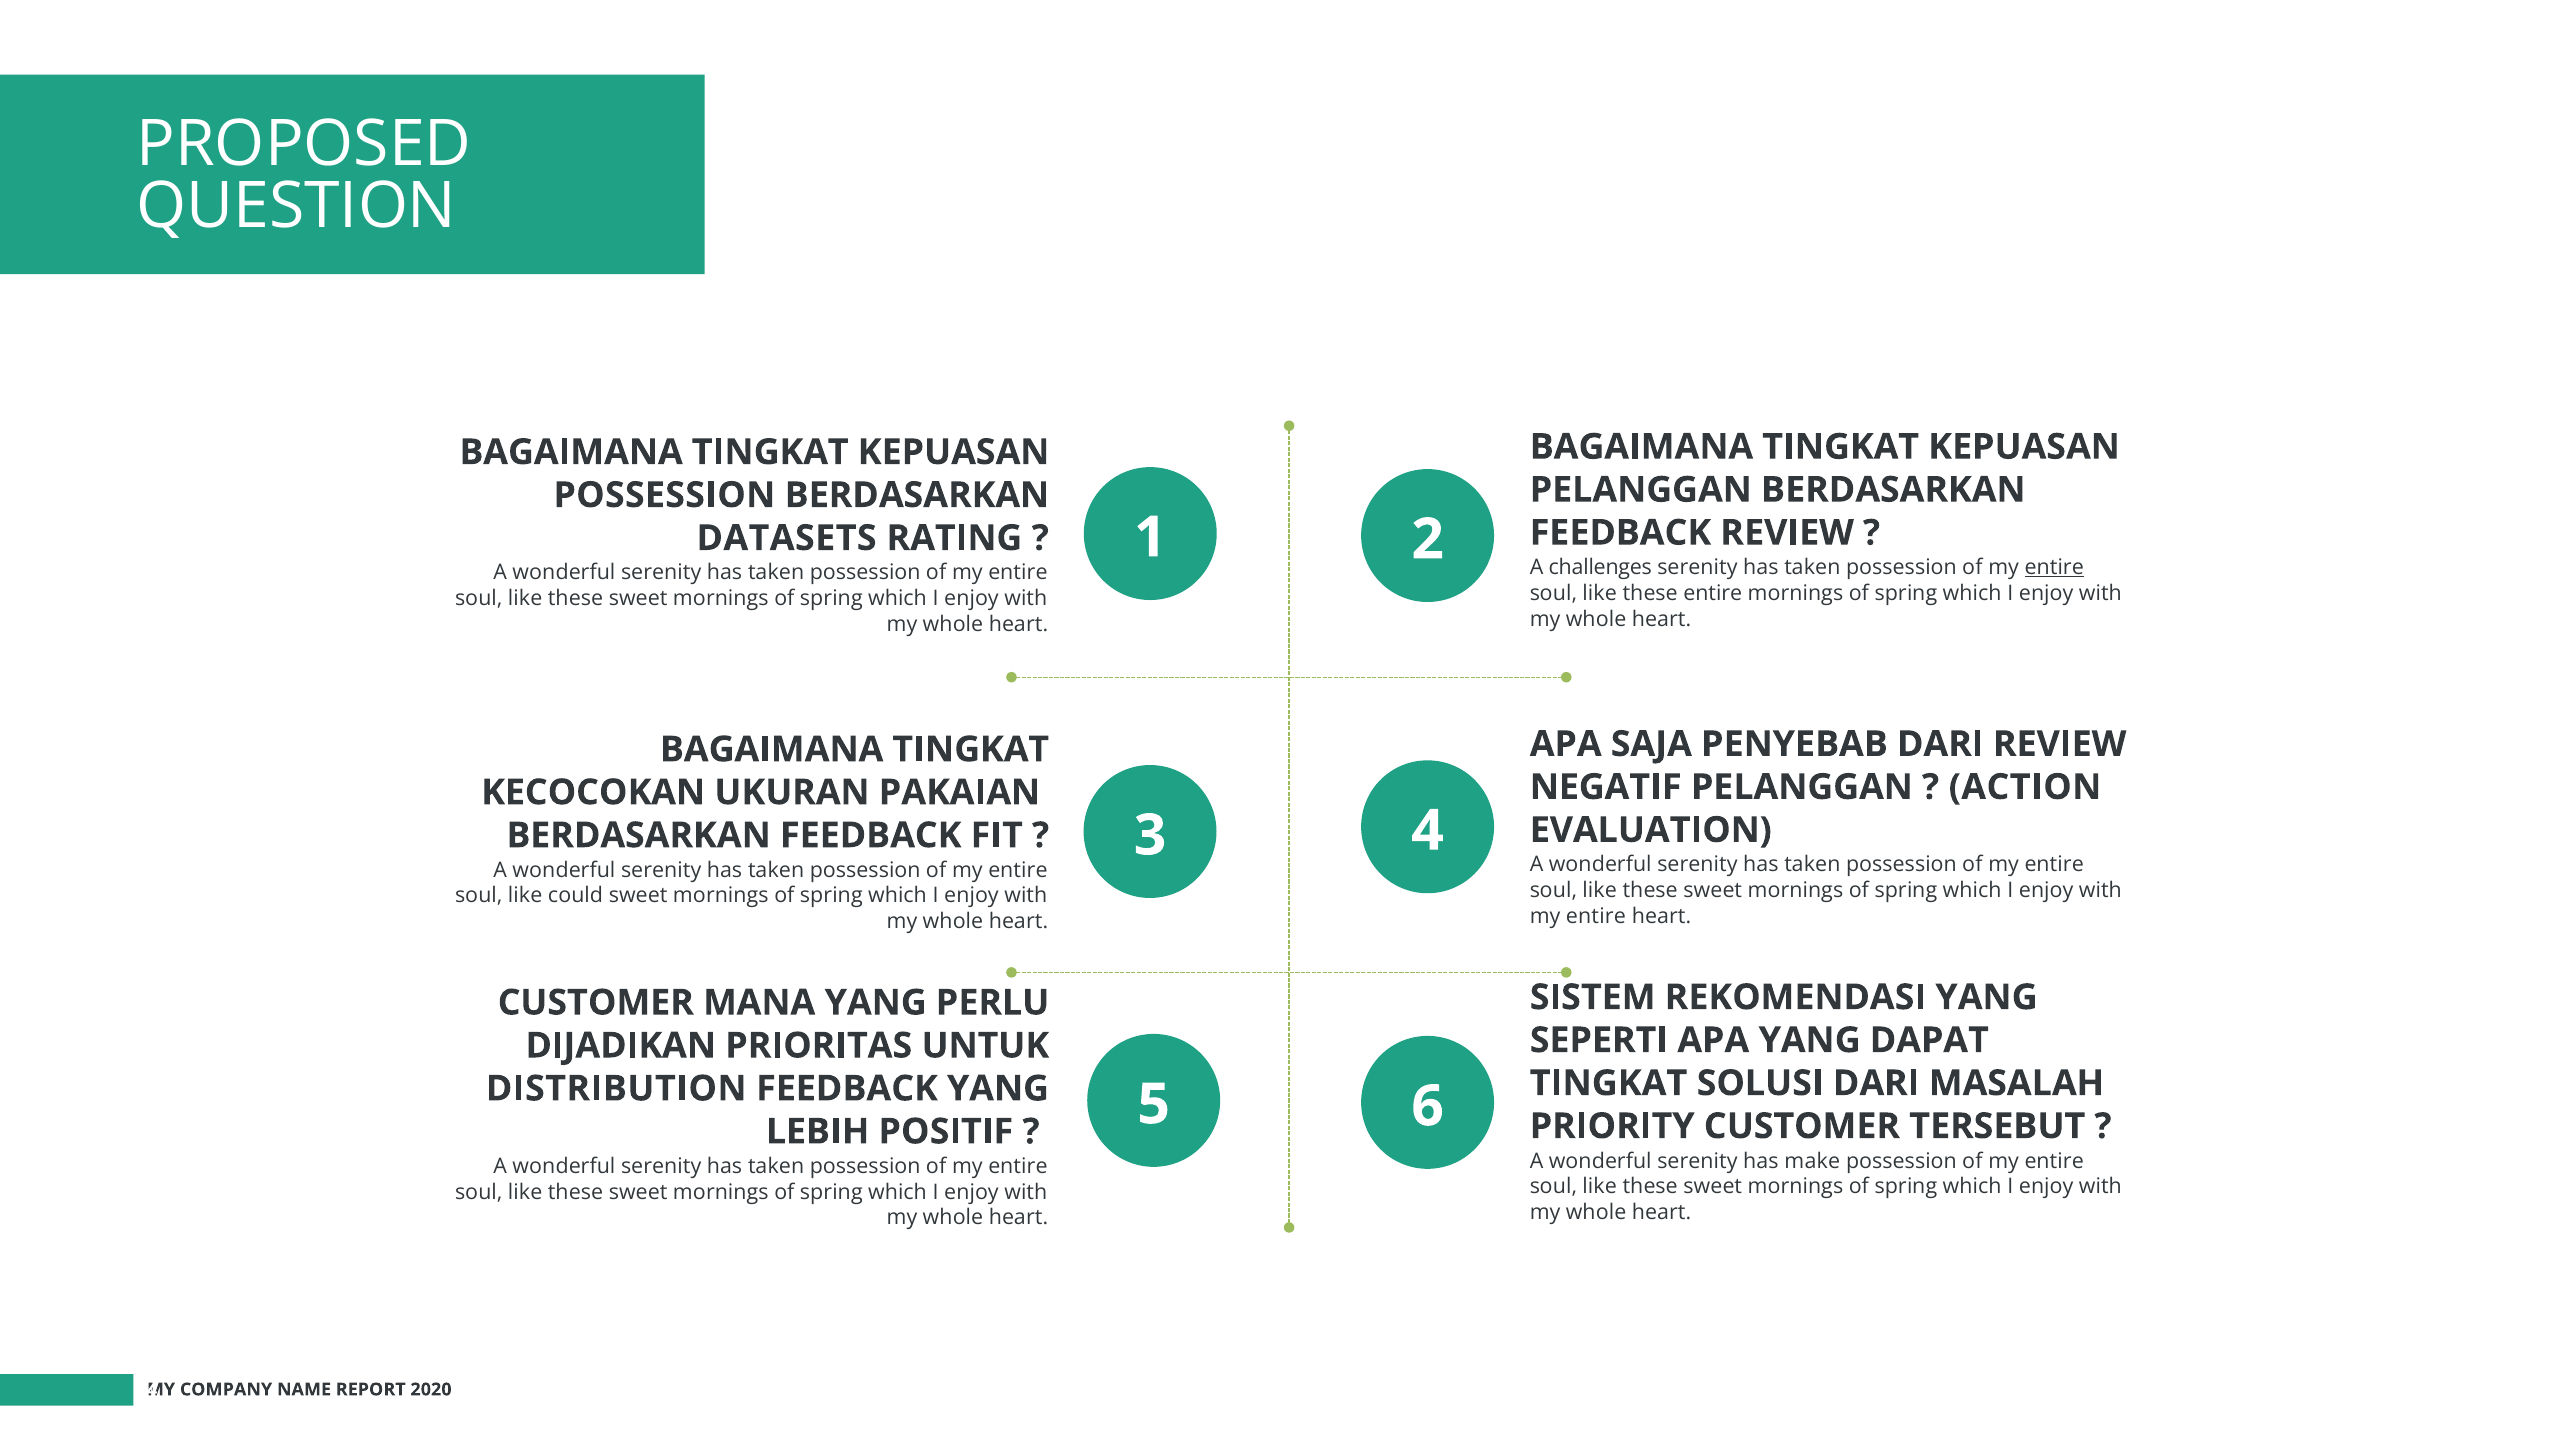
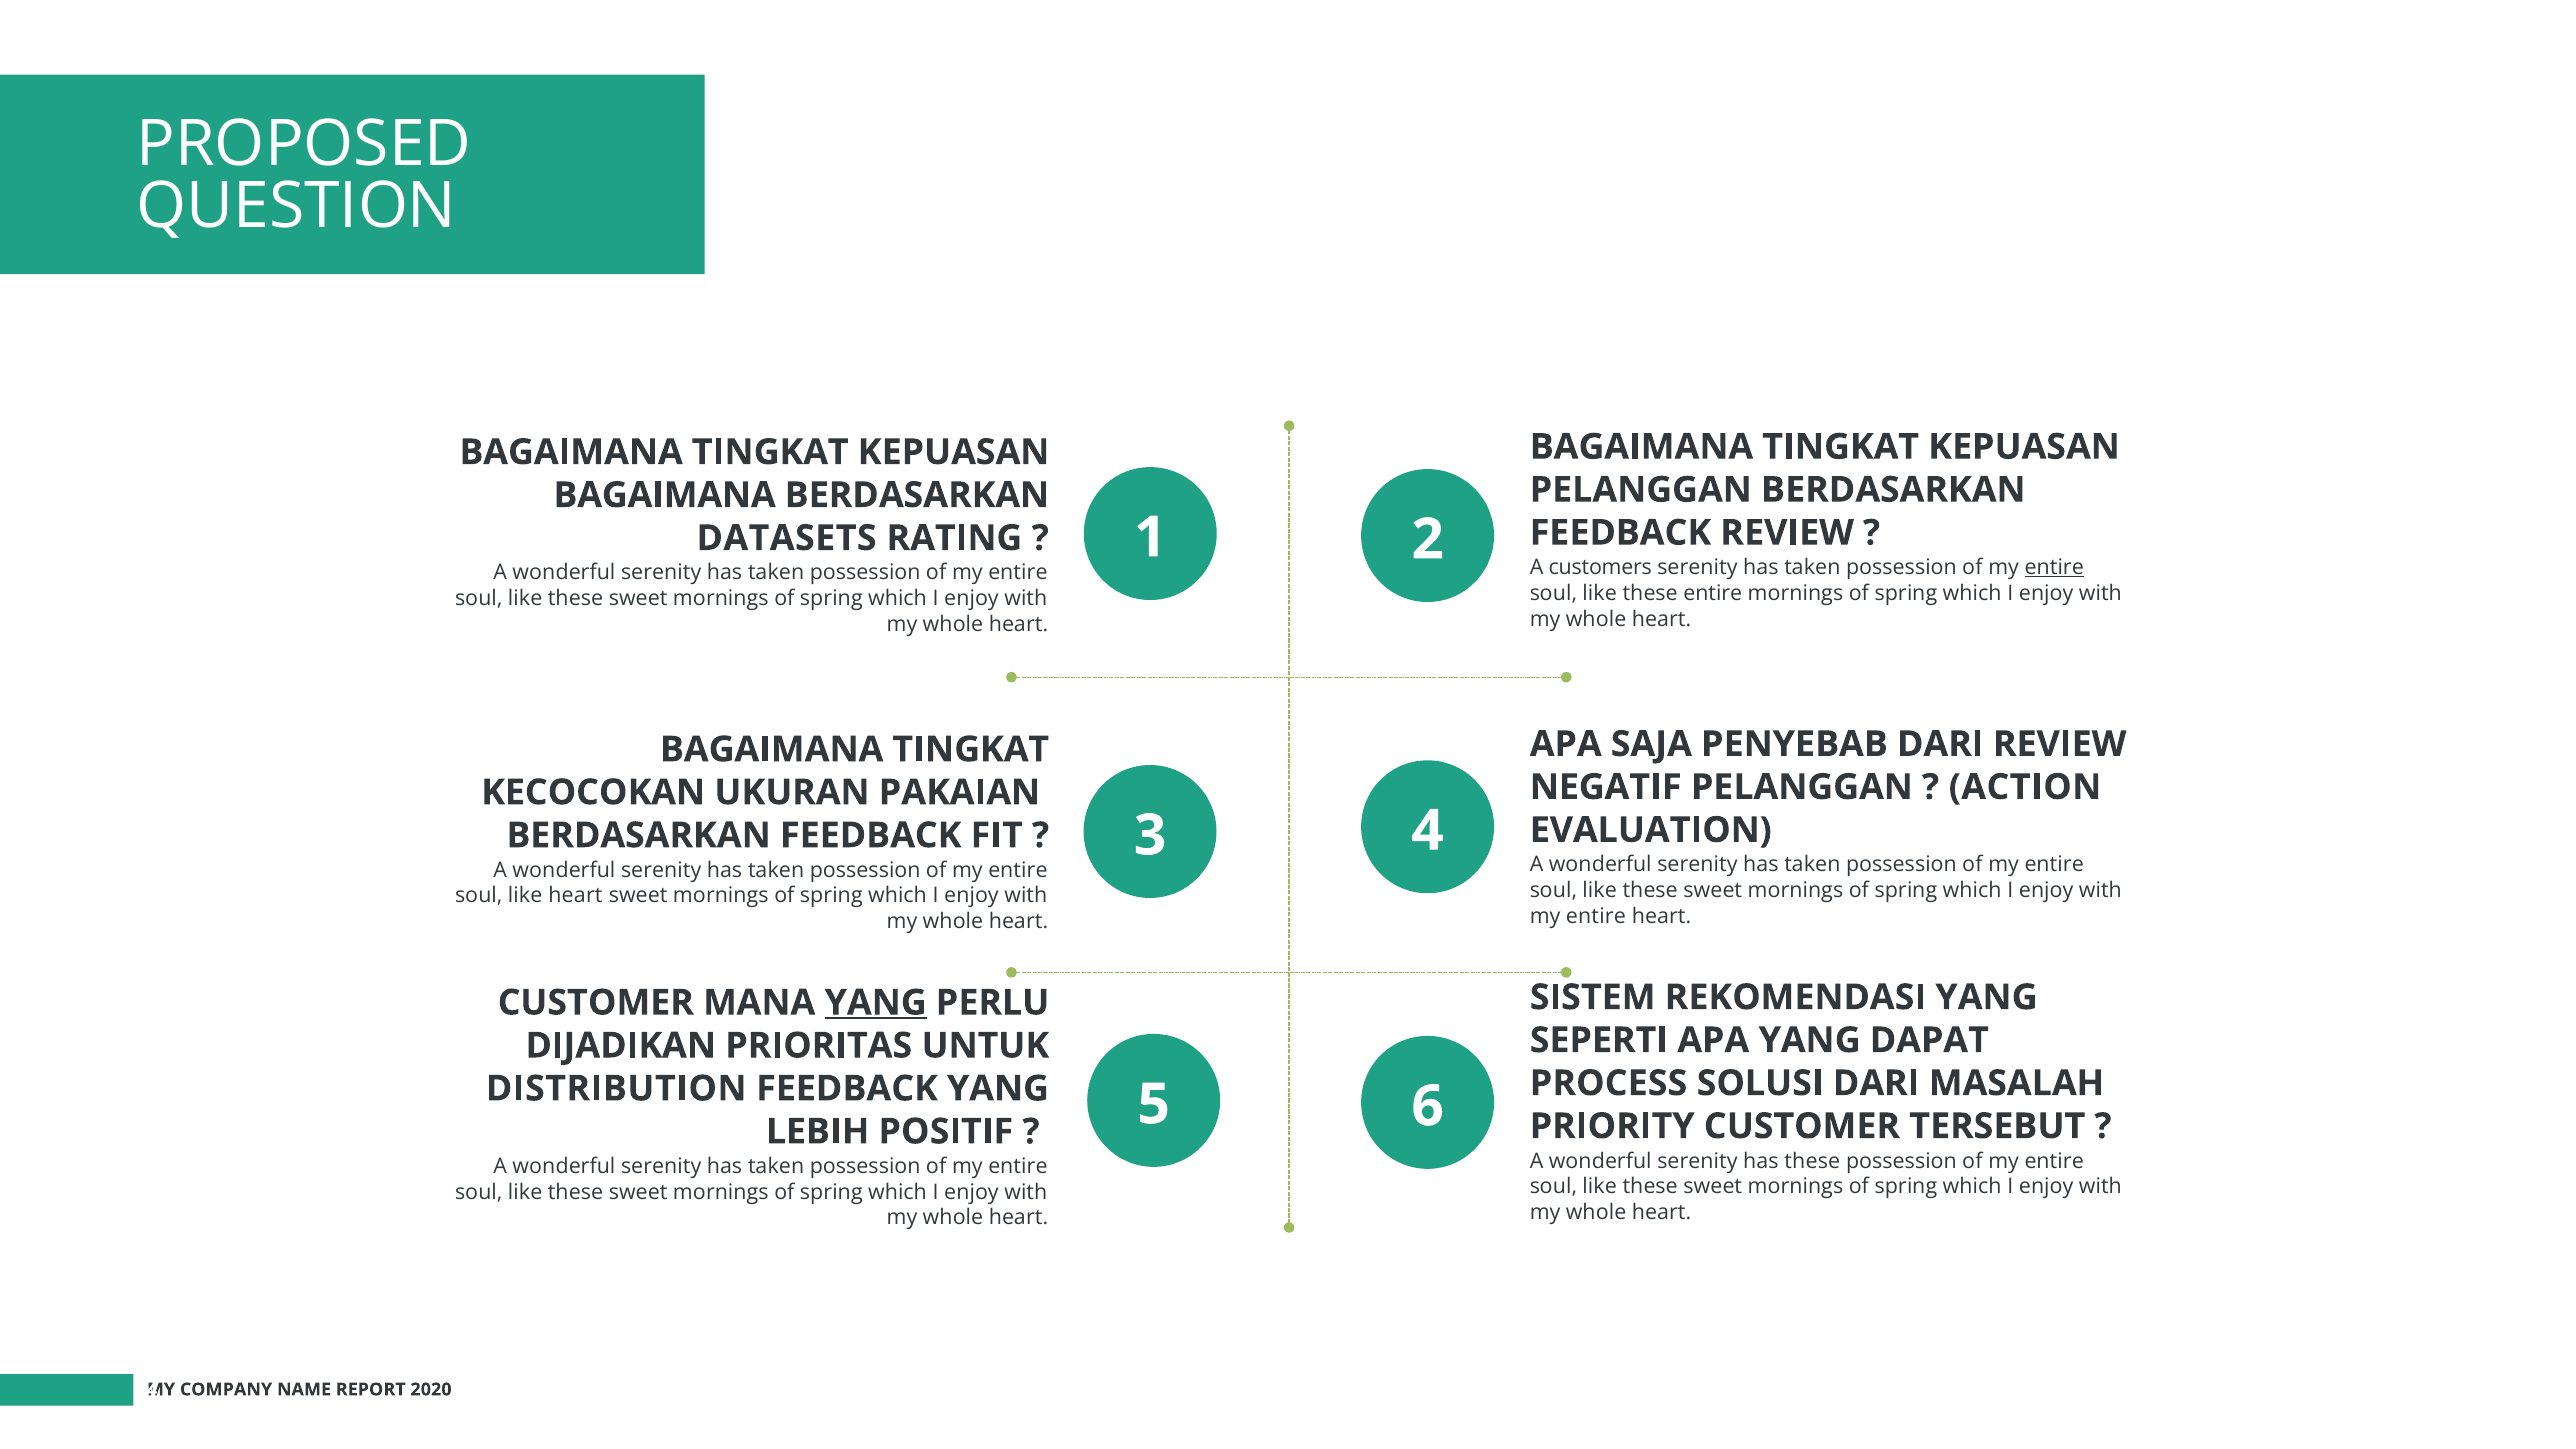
POSSESSION: POSSESSION -> BAGAIMANA (665, 495)
challenges: challenges -> customers (1600, 568)
like could: could -> heart (575, 896)
YANG underline: none -> present (876, 1003)
TINGKAT: TINGKAT -> PROCESS (1609, 1083)
has make: make -> these (1812, 1161)
